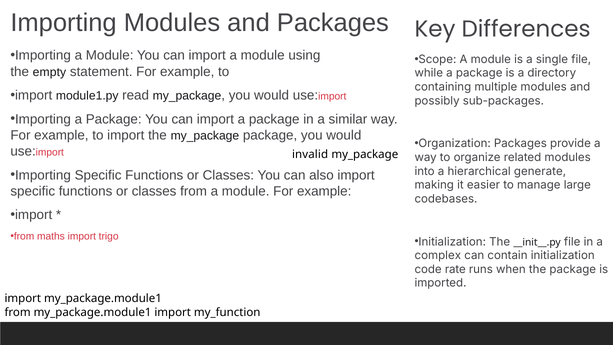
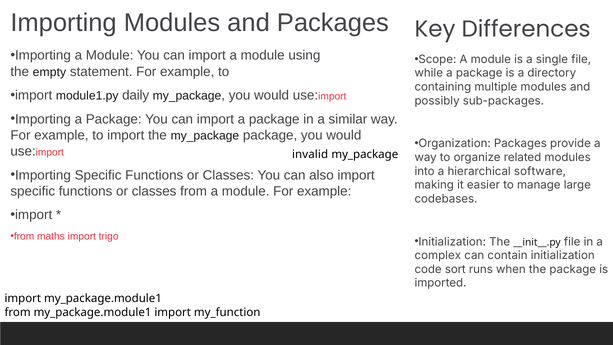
read: read -> daily (136, 95)
generate: generate -> software (540, 171)
rate: rate -> sort (455, 269)
